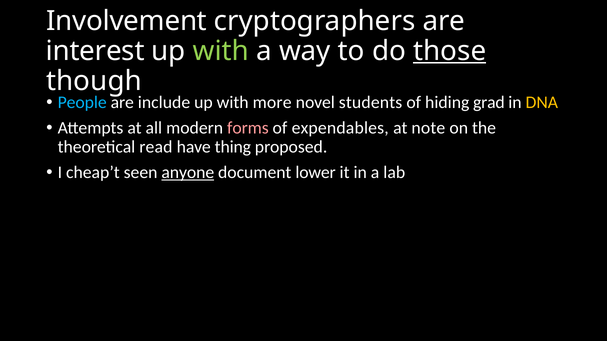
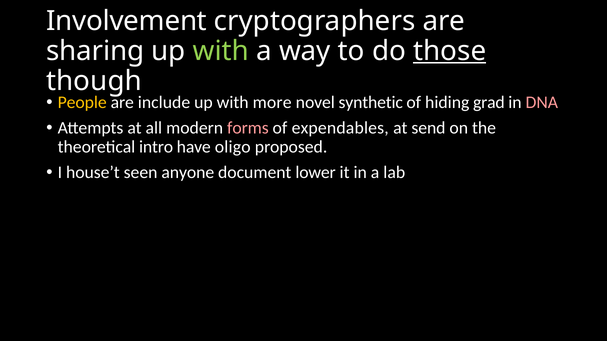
interest: interest -> sharing (95, 51)
People colour: light blue -> yellow (82, 103)
students: students -> synthetic (371, 103)
DNA colour: yellow -> pink (542, 103)
note: note -> send (428, 128)
read: read -> intro (156, 147)
thing: thing -> oligo (233, 147)
cheap’t: cheap’t -> house’t (93, 173)
anyone underline: present -> none (188, 173)
